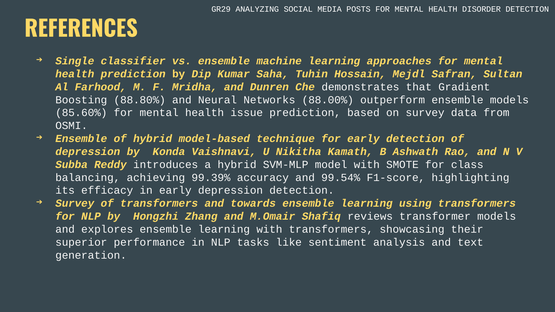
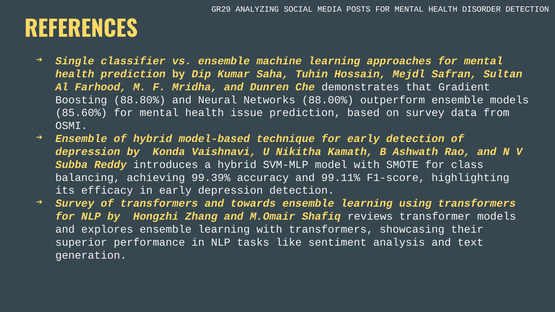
99.54%: 99.54% -> 99.11% (341, 178)
